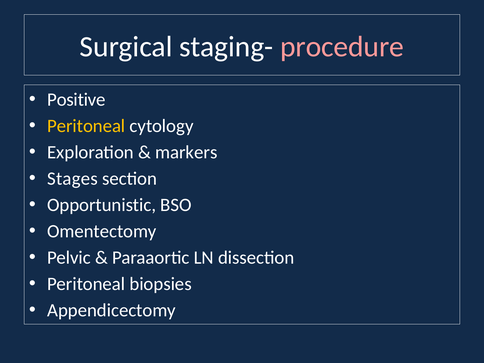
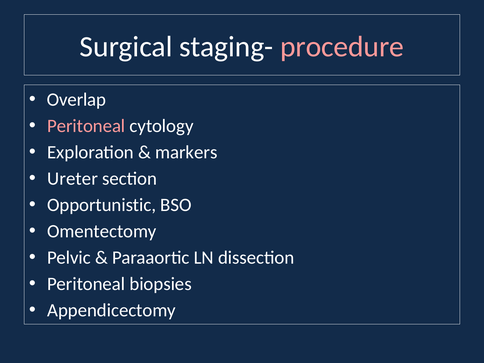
Positive: Positive -> Overlap (76, 100)
Peritoneal colour: yellow -> pink (86, 126)
Stages: Stages -> Ureter (73, 179)
